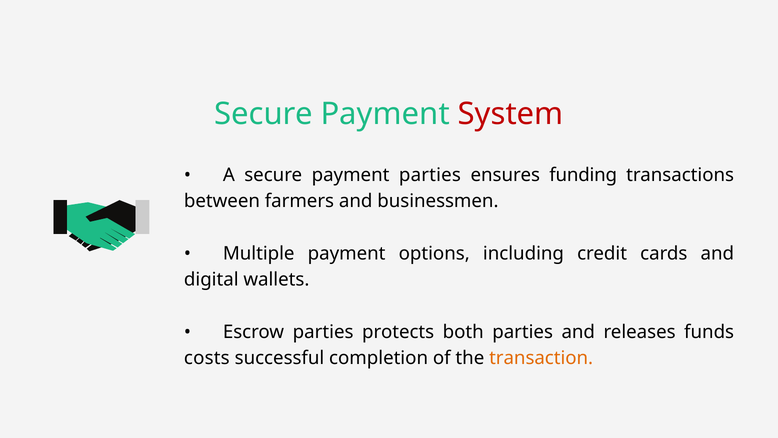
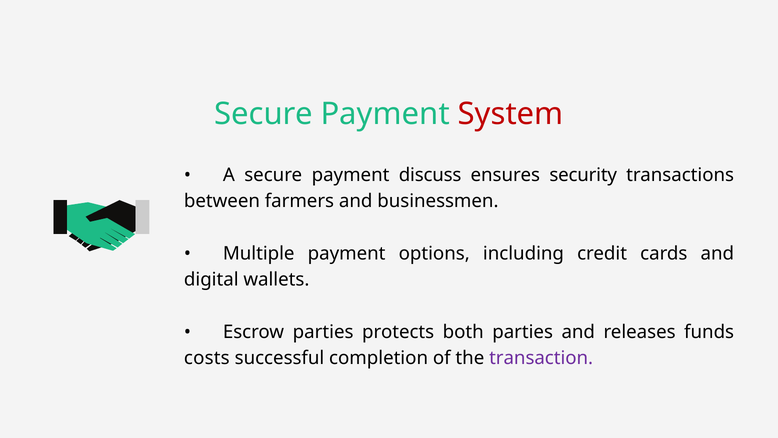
payment parties: parties -> discuss (430, 175)
funding: funding -> security (583, 175)
transaction colour: orange -> purple (541, 358)
